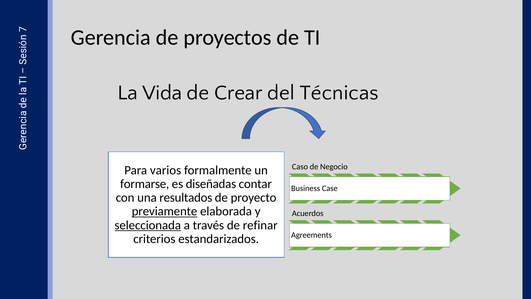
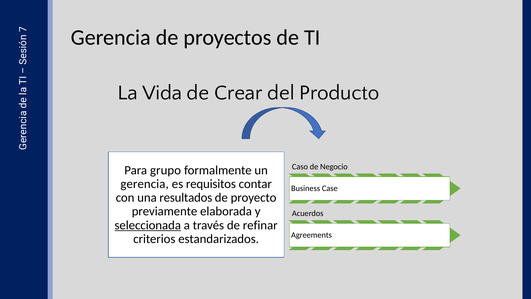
Técnicas: Técnicas -> Producto (339, 92)
varios: varios -> grupo (166, 170)
formarse: formarse -> gerencia (145, 184)
diseñadas: diseñadas -> requisitos (211, 184)
previamente underline: present -> none (165, 211)
